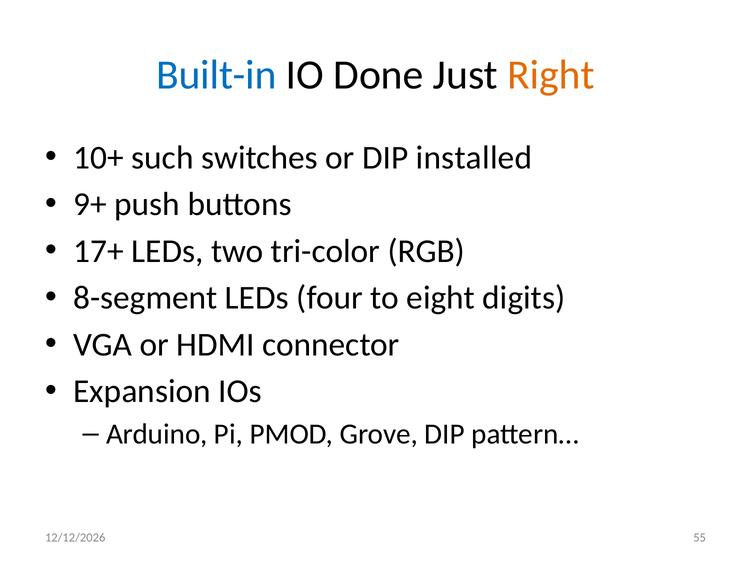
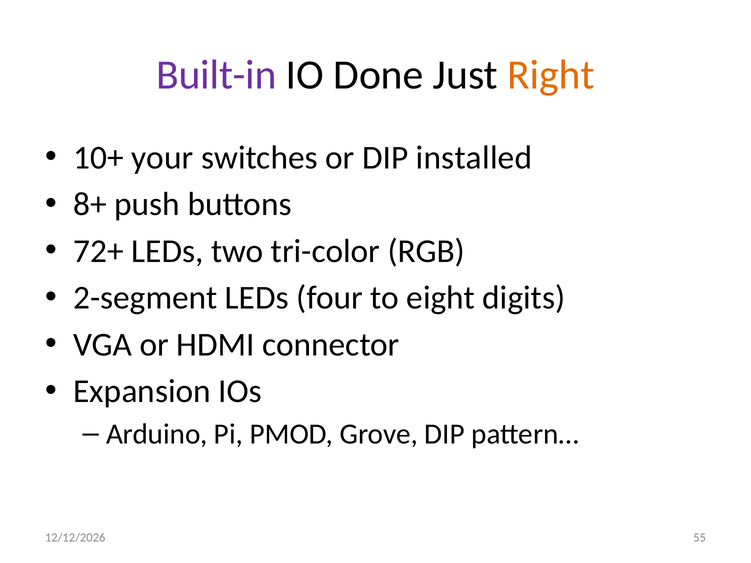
Built-in colour: blue -> purple (216, 75)
such: such -> your (162, 158)
9+: 9+ -> 8+ (90, 204)
17+: 17+ -> 72+ (98, 251)
8-segment: 8-segment -> 2-segment (145, 298)
